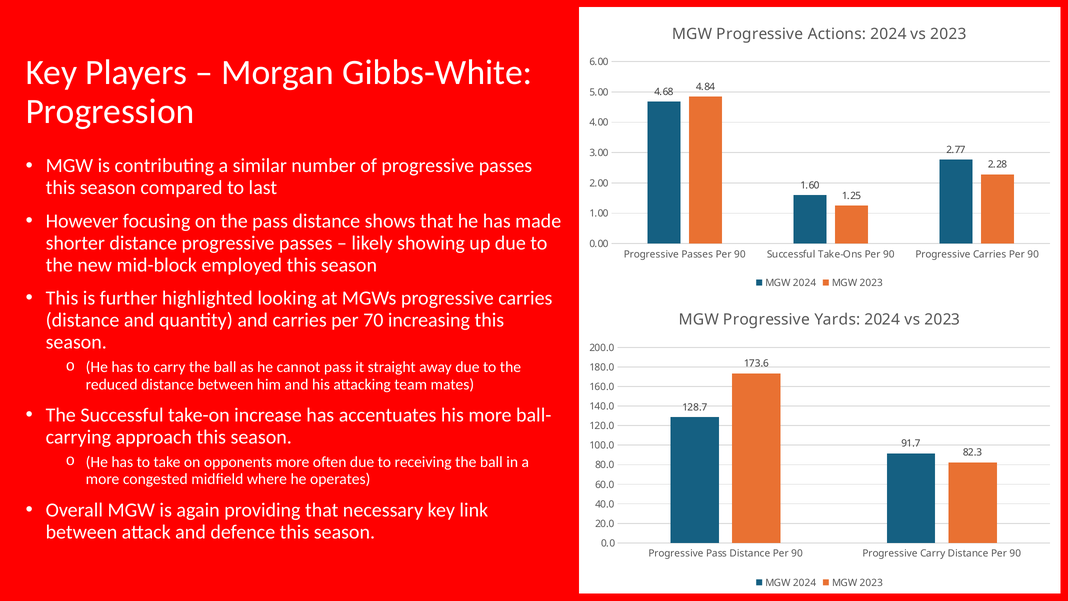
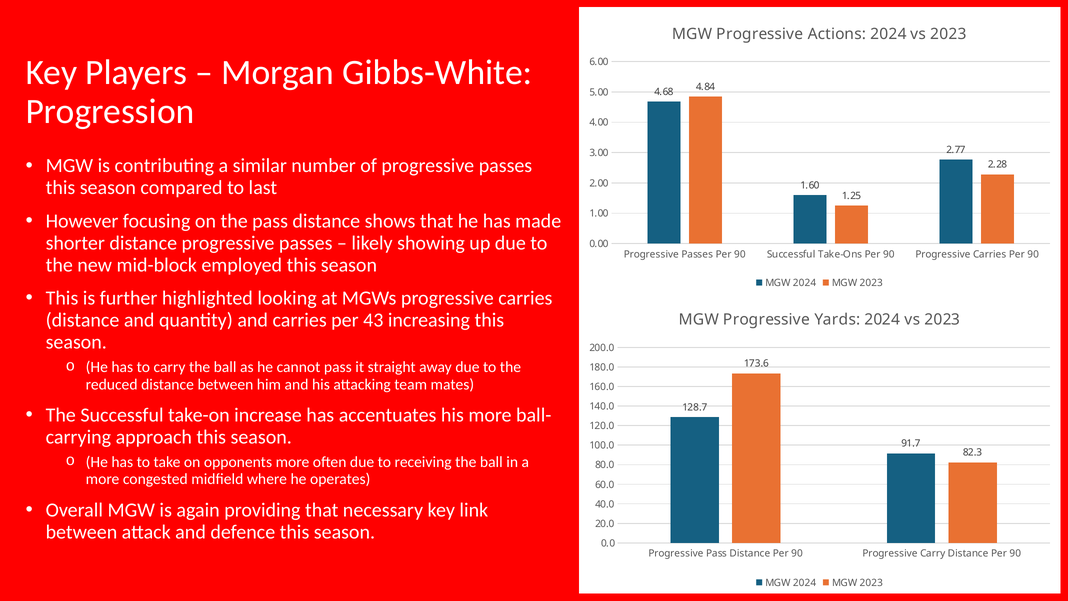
70: 70 -> 43 (373, 320)
